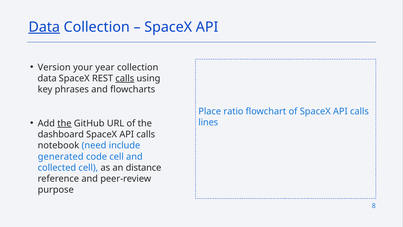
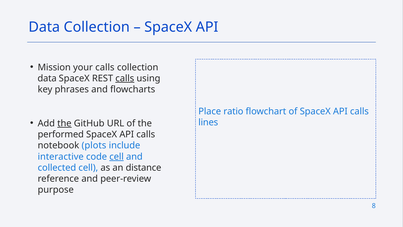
Data underline: present -> none (44, 27)
Version: Version -> Mission (54, 67)
your year: year -> calls (105, 67)
dashboard: dashboard -> performed (61, 134)
need: need -> plots (94, 145)
generated: generated -> interactive (61, 156)
cell underline: none -> present (117, 156)
